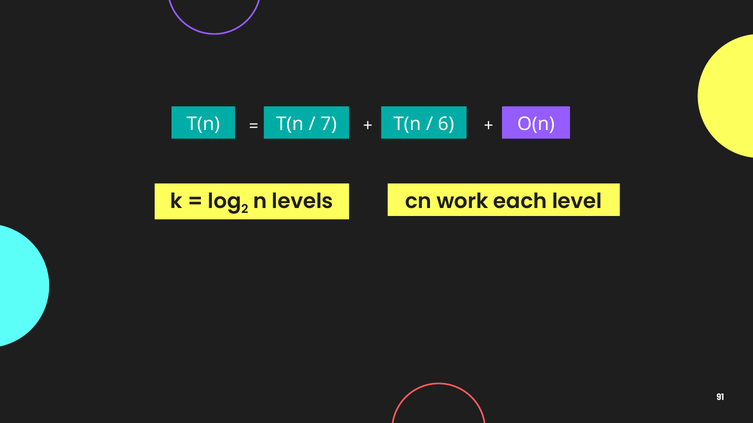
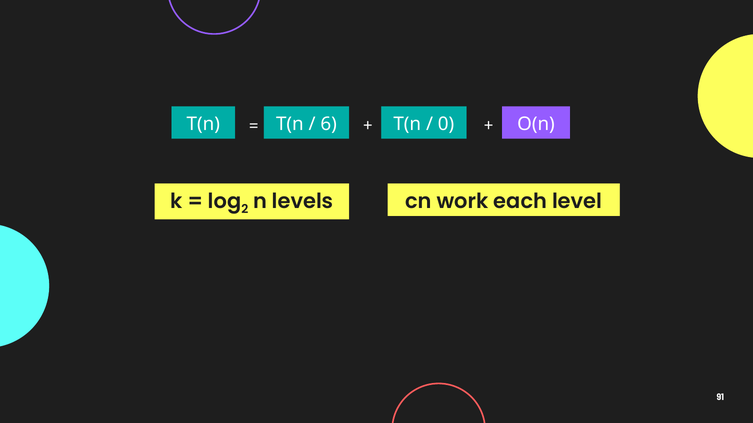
7: 7 -> 6 (329, 124)
6: 6 -> 0 (446, 124)
